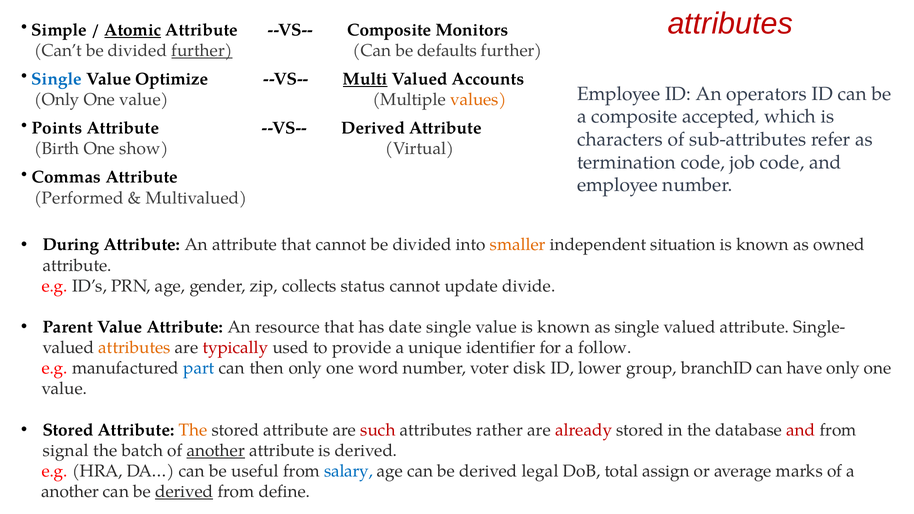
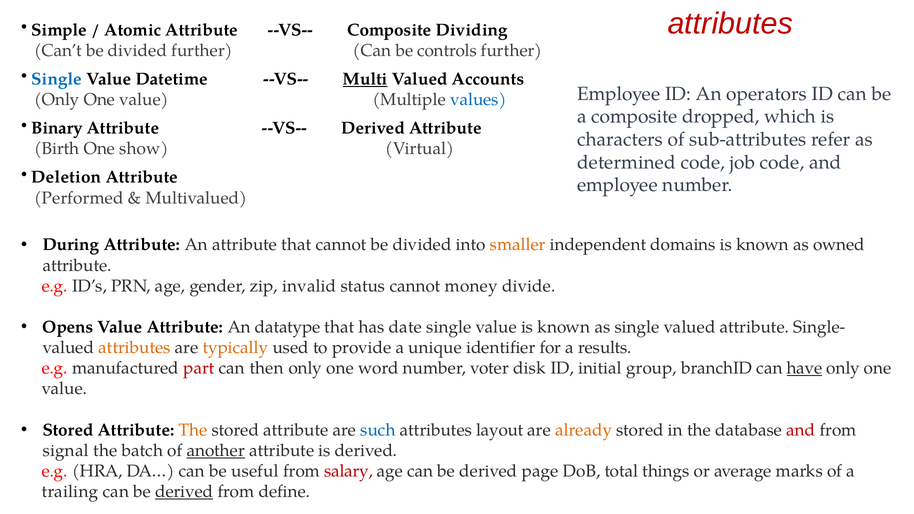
Atomic underline: present -> none (133, 30)
Monitors: Monitors -> Dividing (472, 30)
further underline: present -> none (202, 51)
defaults: defaults -> controls (447, 51)
Optimize: Optimize -> Datetime (172, 79)
values colour: orange -> blue (478, 100)
accepted: accepted -> dropped (721, 117)
Points: Points -> Binary (57, 128)
termination: termination -> determined (626, 162)
Commas: Commas -> Deletion (66, 177)
situation: situation -> domains (683, 245)
collects: collects -> invalid (309, 286)
update: update -> money (471, 286)
Parent: Parent -> Opens (68, 327)
resource: resource -> datatype (288, 327)
typically colour: red -> orange (236, 348)
follow: follow -> results (605, 348)
part colour: blue -> red (199, 368)
lower: lower -> initial (600, 368)
have underline: none -> present (805, 368)
such colour: red -> blue (378, 430)
rather: rather -> layout (500, 430)
already colour: red -> orange (584, 430)
salary colour: blue -> red (349, 471)
legal: legal -> page (540, 471)
assign: assign -> things (666, 471)
another: another -> trailing (70, 492)
